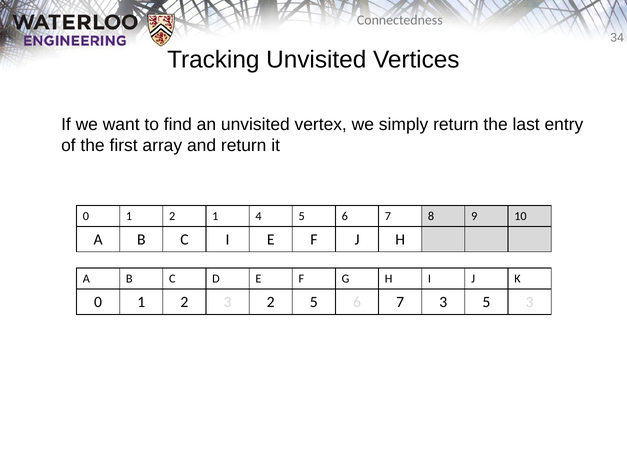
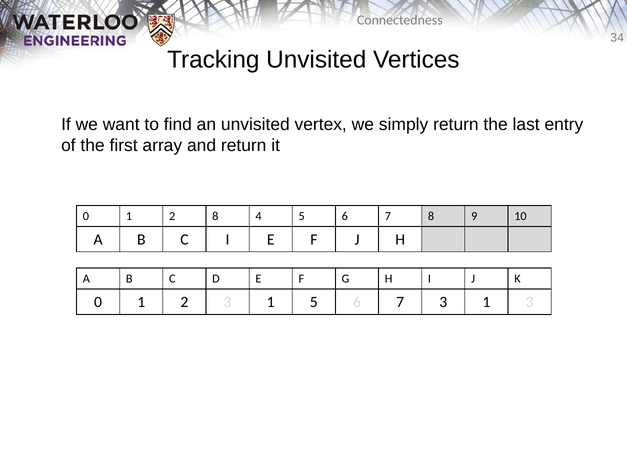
2 1: 1 -> 8 (215, 216)
2 3 2: 2 -> 1 (271, 302)
7 3 5: 5 -> 1 (486, 302)
